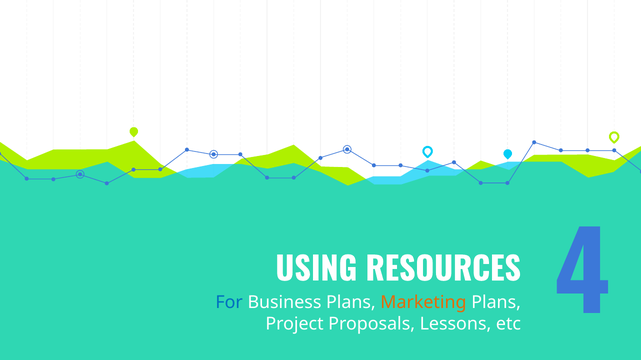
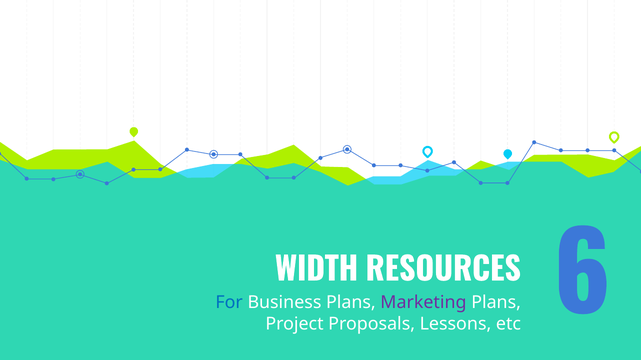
USING: USING -> WIDTH (317, 270)
Marketing colour: orange -> purple (423, 303)
4: 4 -> 6 (582, 278)
